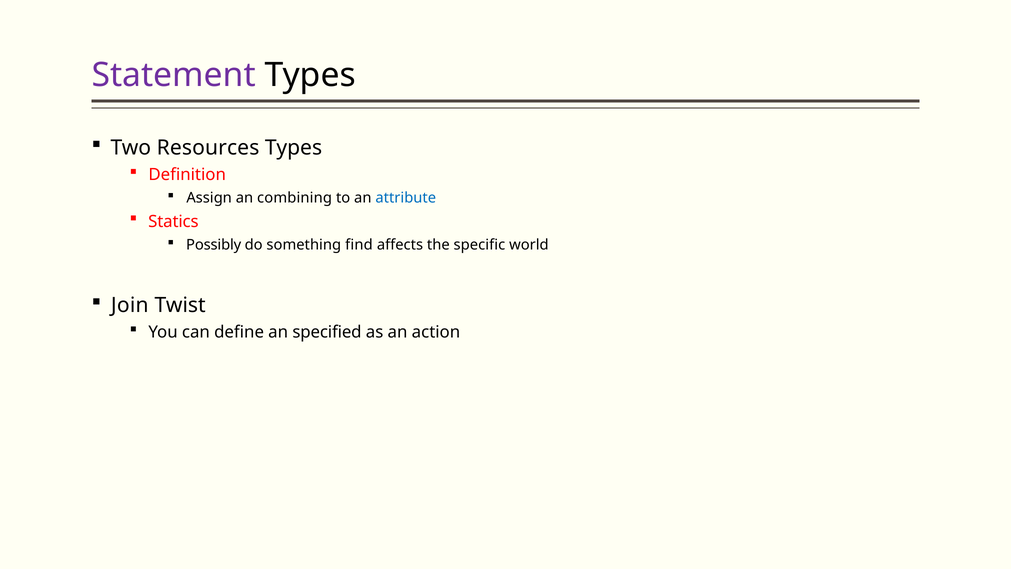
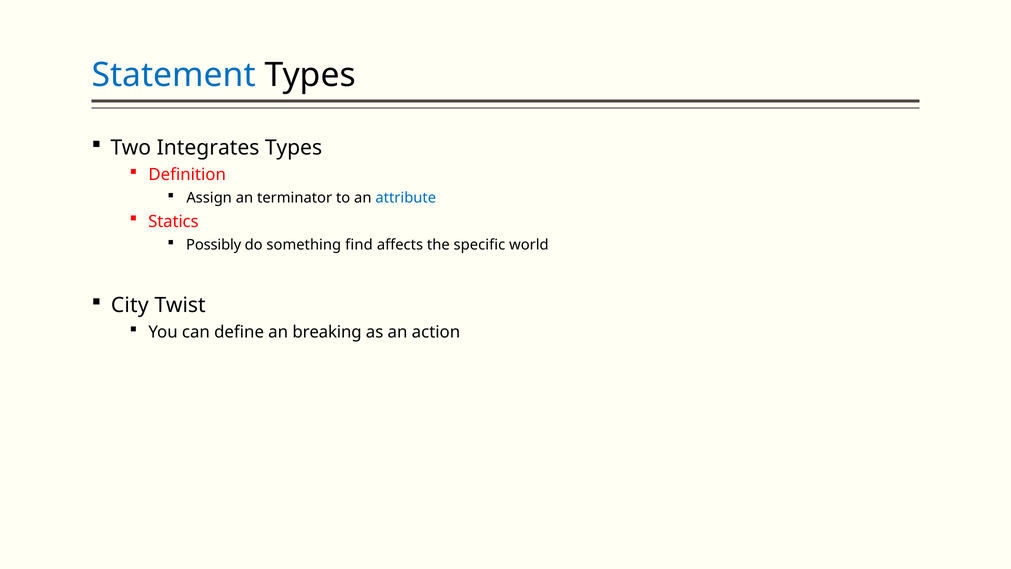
Statement colour: purple -> blue (174, 75)
Resources: Resources -> Integrates (208, 148)
combining: combining -> terminator (295, 198)
Join: Join -> City (130, 305)
specified: specified -> breaking (327, 332)
